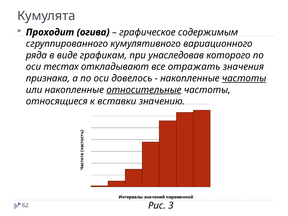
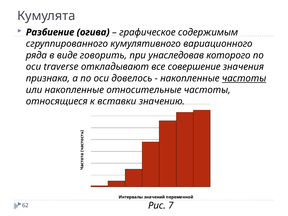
Проходит: Проходит -> Разбиение (50, 32)
графикам: графикам -> говорить (103, 55)
тестах: тестах -> traverse (61, 67)
отражать: отражать -> совершение (194, 67)
относительные underline: present -> none (144, 90)
3: 3 -> 7 (171, 206)
